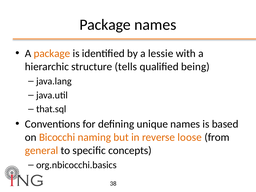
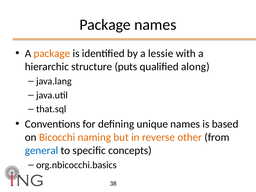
tells: tells -> puts (126, 67)
being: being -> along (195, 67)
loose: loose -> other (190, 137)
general colour: orange -> blue (42, 151)
